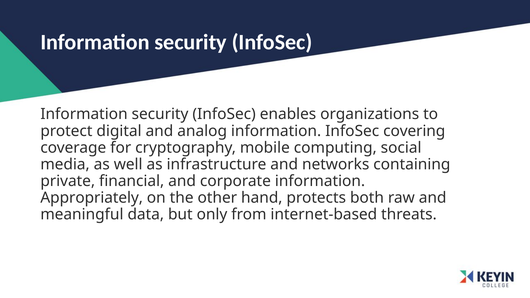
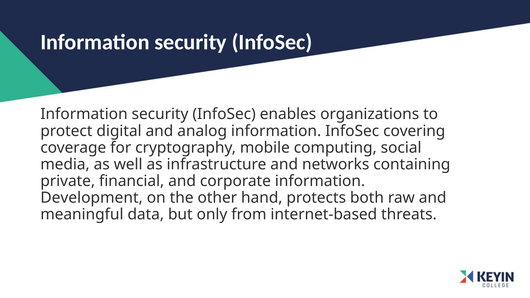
Appropriately: Appropriately -> Development (92, 198)
